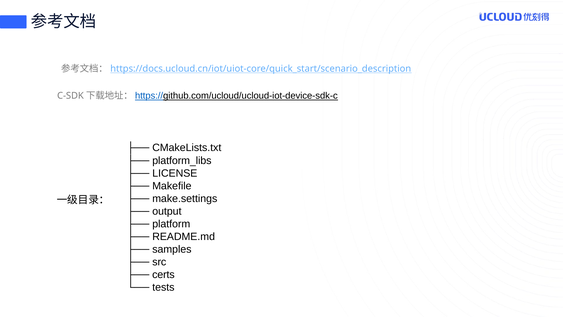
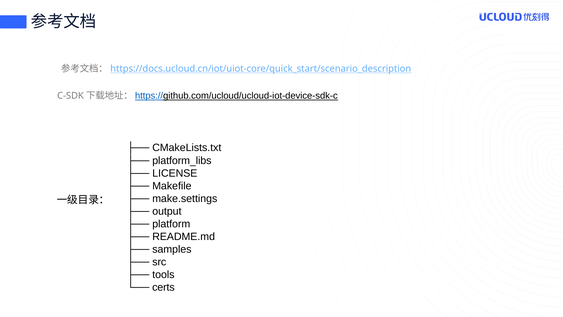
certs: certs -> tools (163, 274)
tests: tests -> certs (163, 287)
